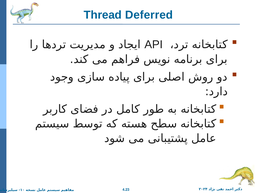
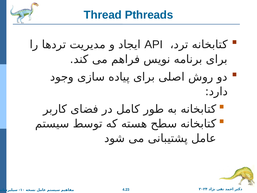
Deferred: Deferred -> Pthreads (149, 15)
